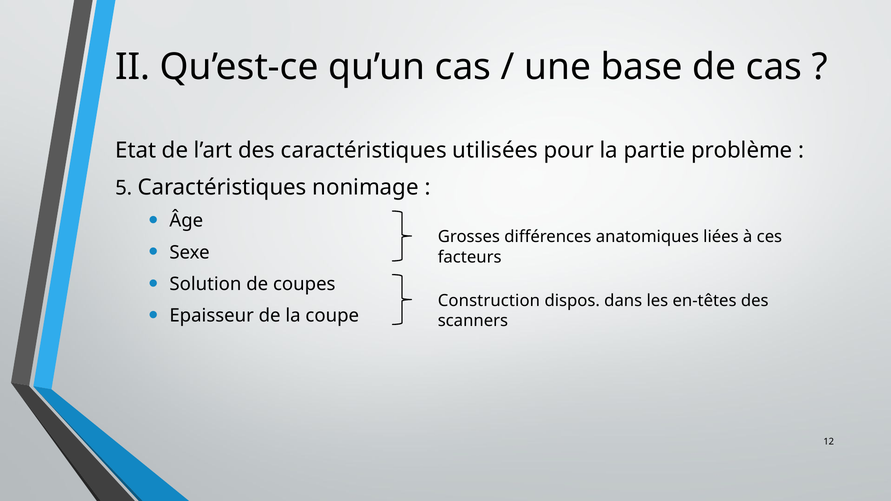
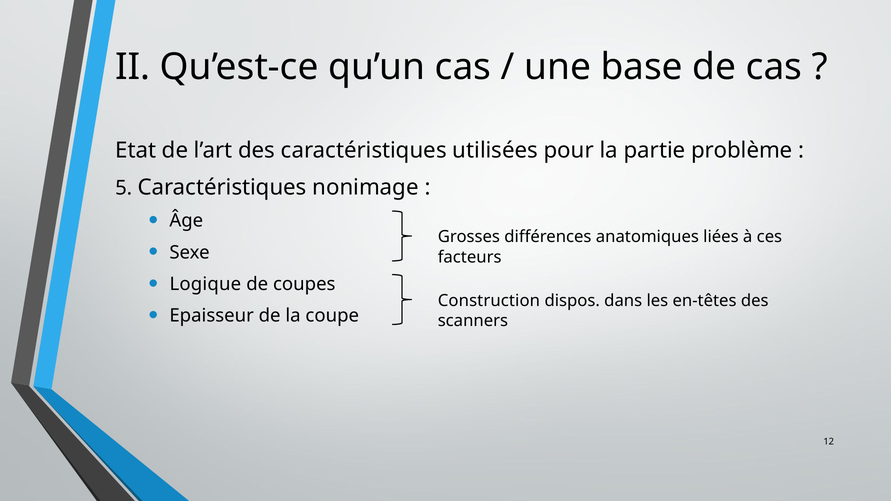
Solution: Solution -> Logique (205, 284)
